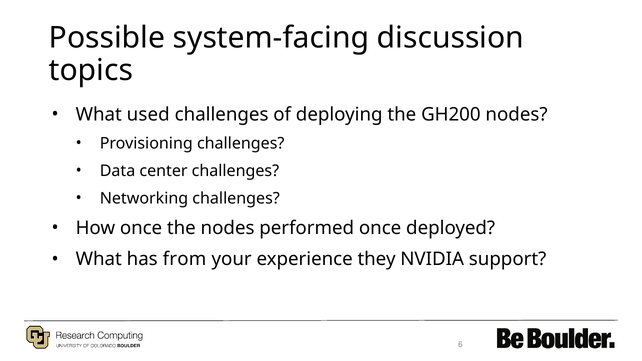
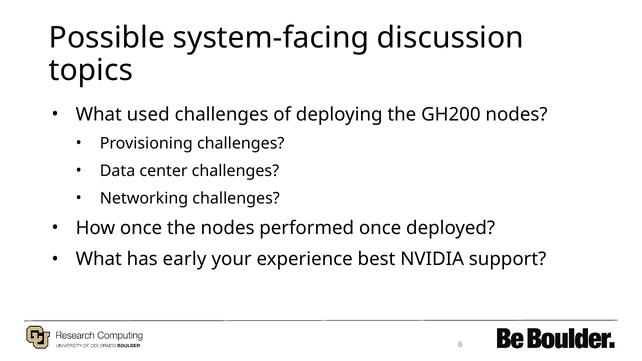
from: from -> early (184, 259)
they: they -> best (377, 259)
